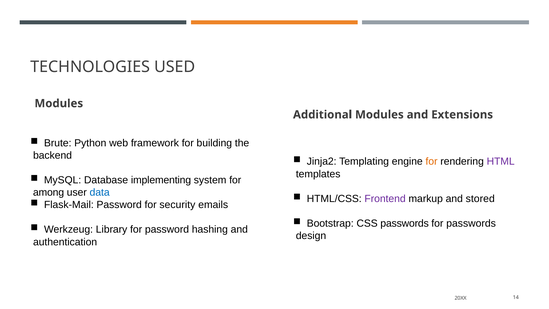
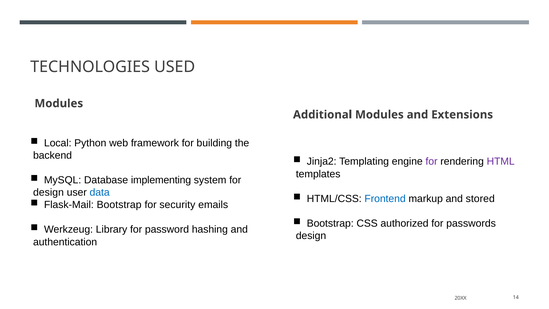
Brute: Brute -> Local (58, 143)
for colour: orange -> purple (432, 161)
among: among -> design (48, 192)
Frontend colour: purple -> blue (385, 199)
Flask-Mail Password: Password -> Bootstrap (119, 205)
CSS passwords: passwords -> authorized (405, 223)
